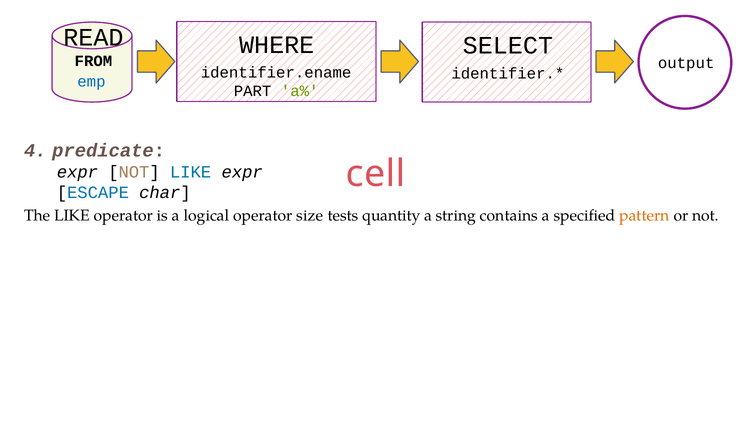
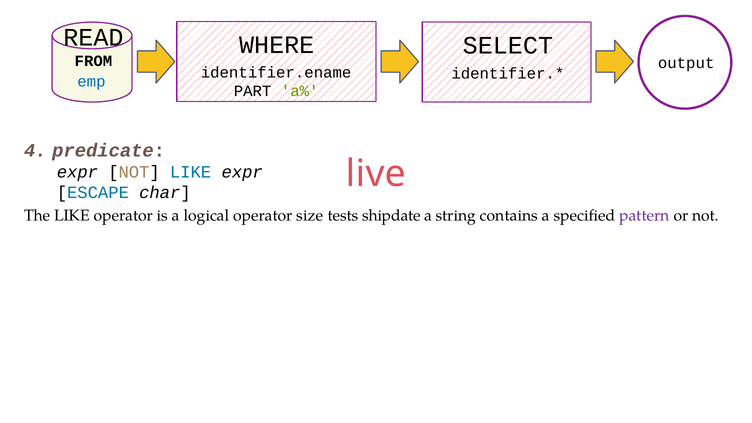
cell: cell -> live (376, 174)
quantity: quantity -> shipdate (391, 215)
pattern colour: orange -> purple (644, 215)
